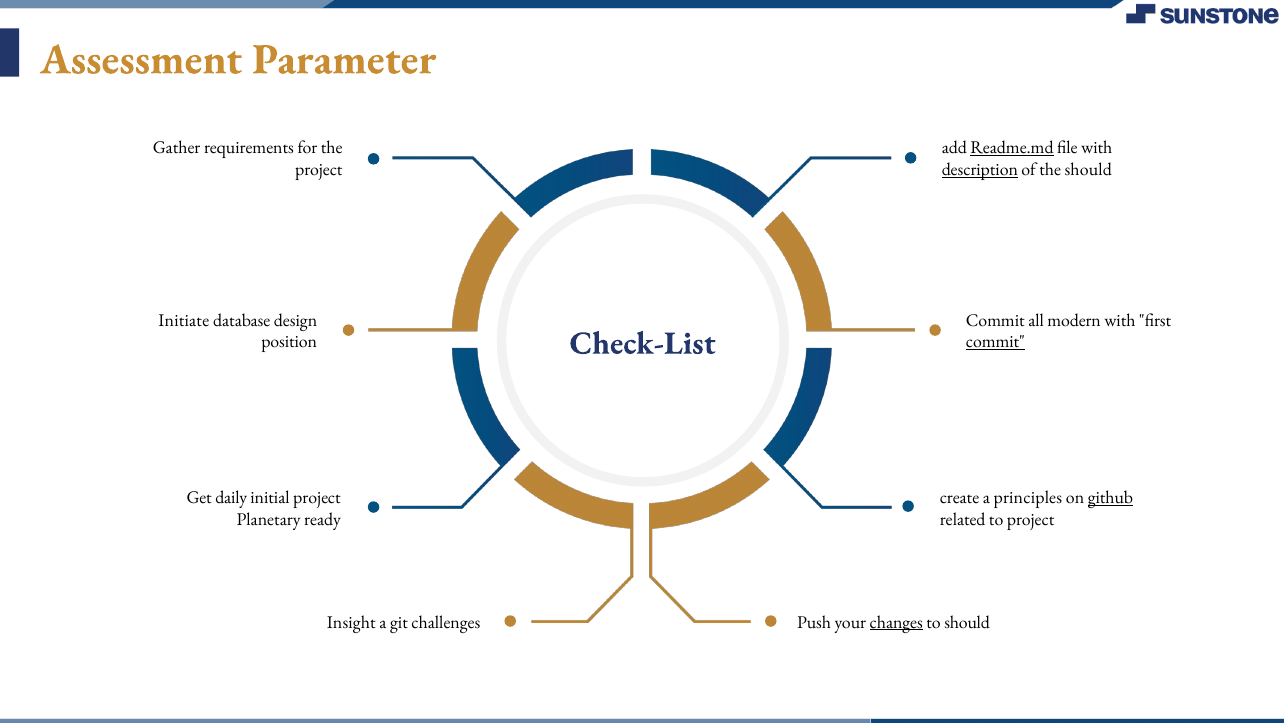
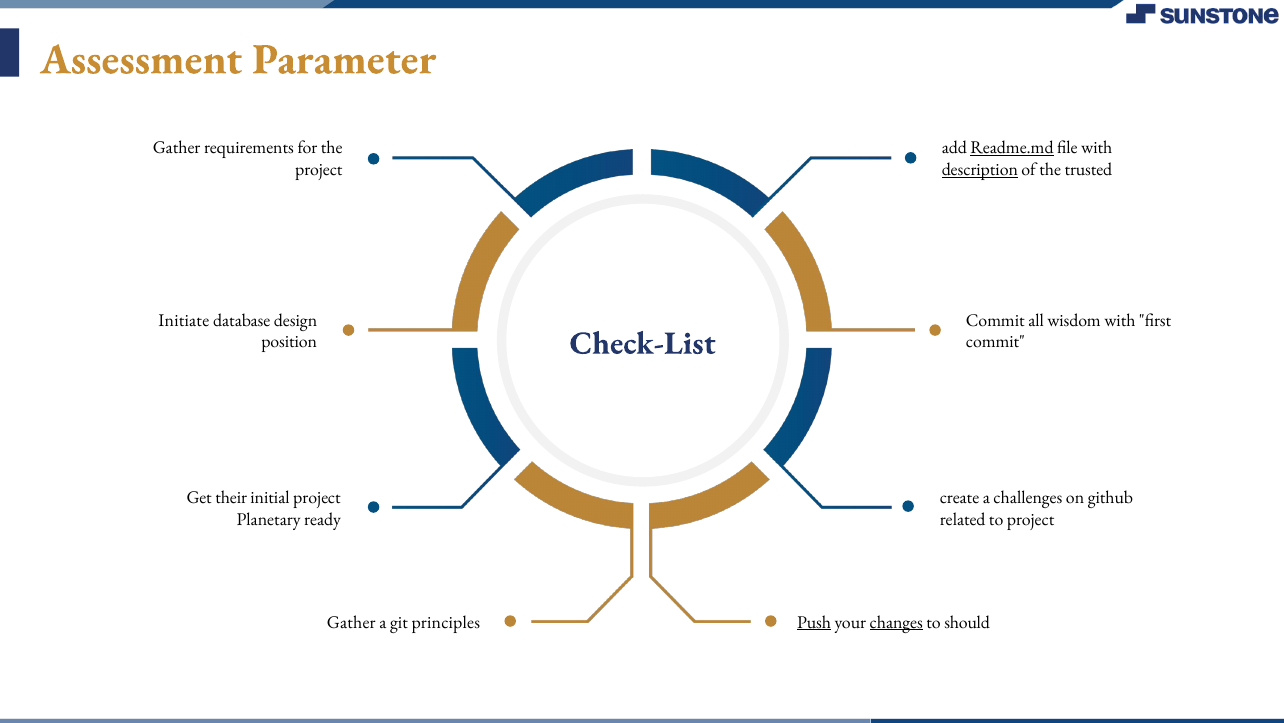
the should: should -> trusted (1088, 169)
modern: modern -> wisdom (1074, 320)
commit underline: present -> none (995, 342)
daily: daily -> their (231, 497)
principles: principles -> challenges (1028, 497)
github underline: present -> none (1110, 497)
Insight: Insight -> Gather (351, 622)
challenges: challenges -> principles (446, 622)
Push underline: none -> present (814, 622)
